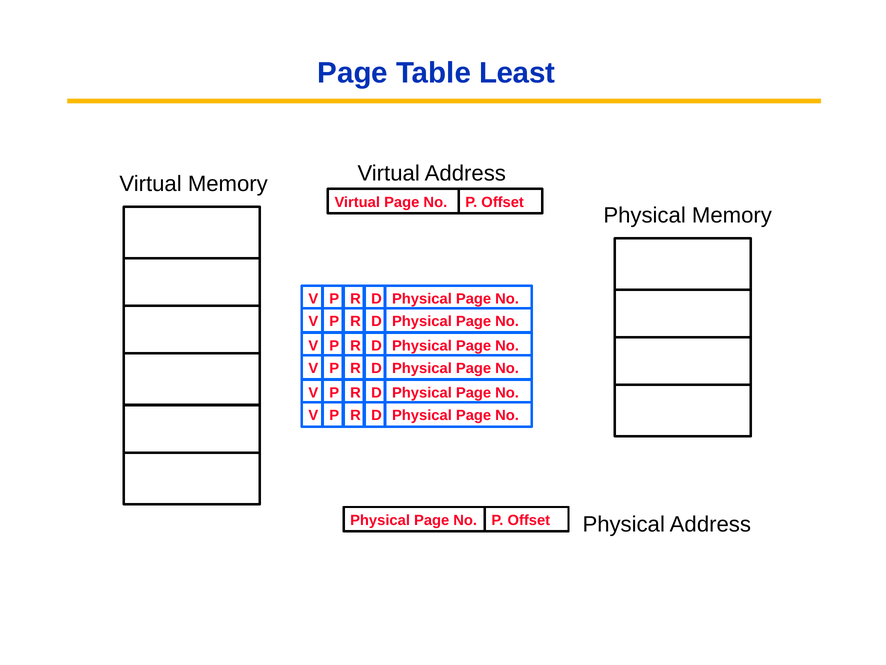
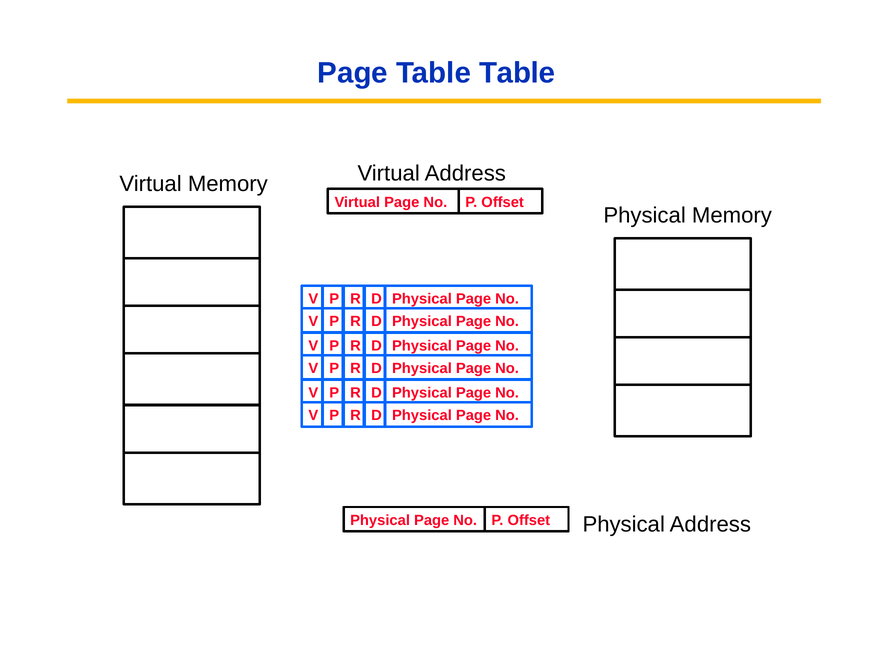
Table Least: Least -> Table (517, 73)
